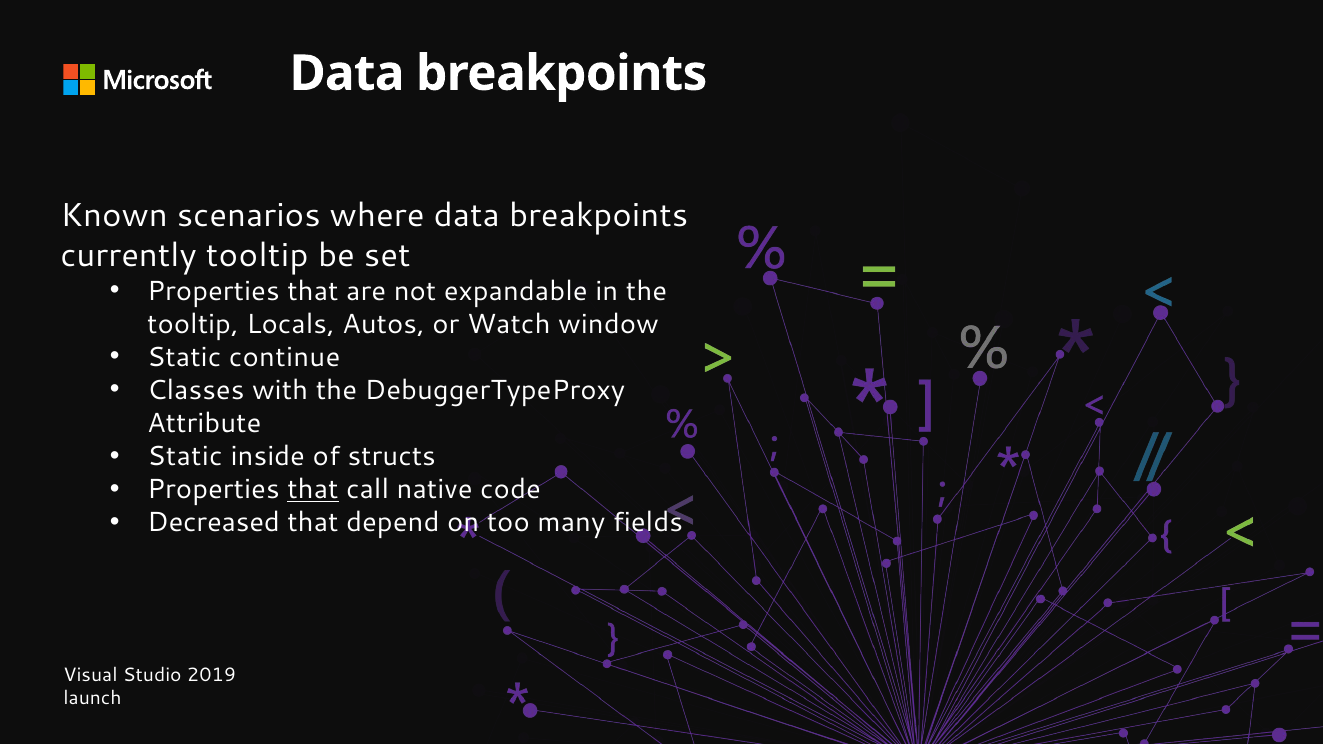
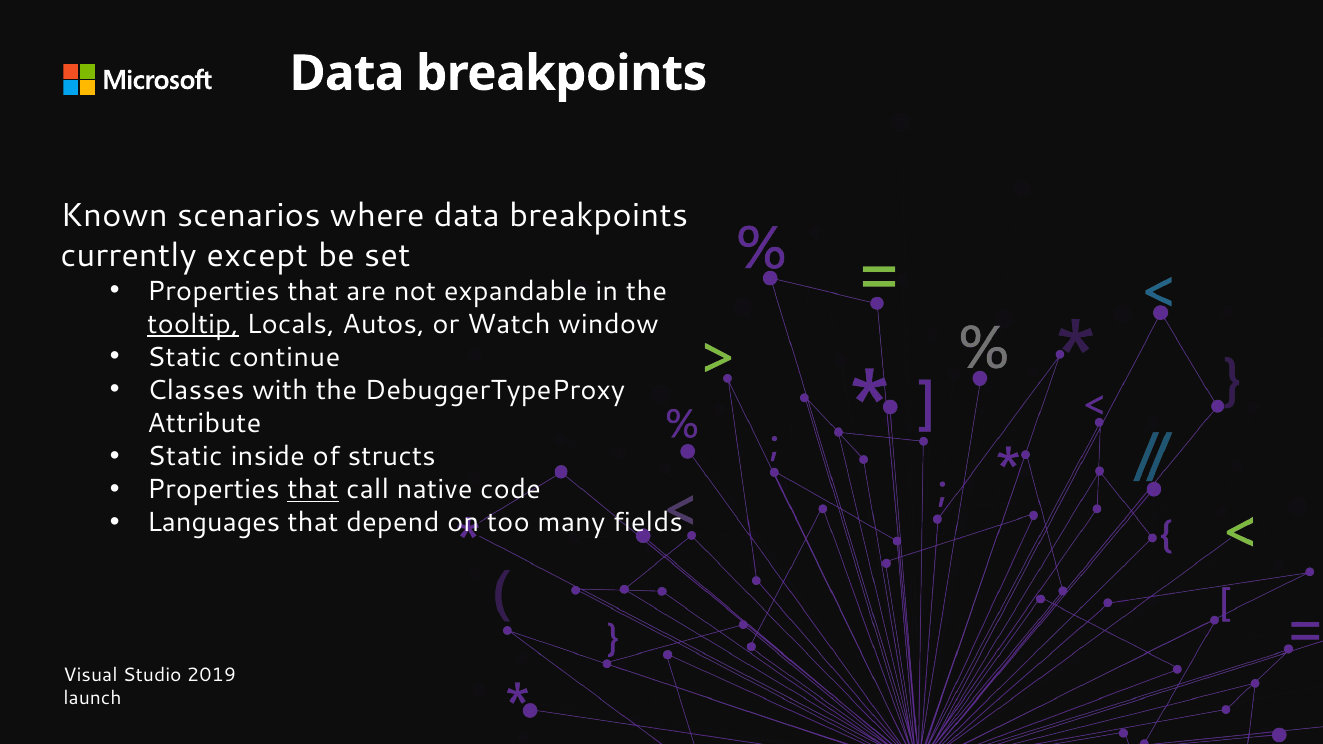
currently tooltip: tooltip -> except (257, 255)
tooltip underline: none -> present (193, 324)
Decreased: Decreased -> Languages (214, 523)
